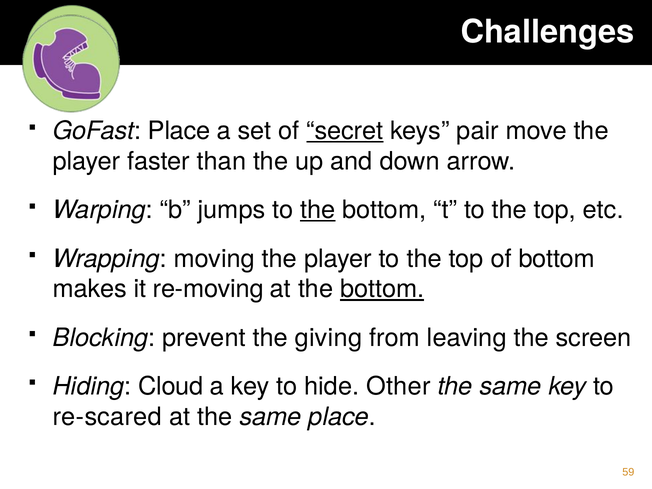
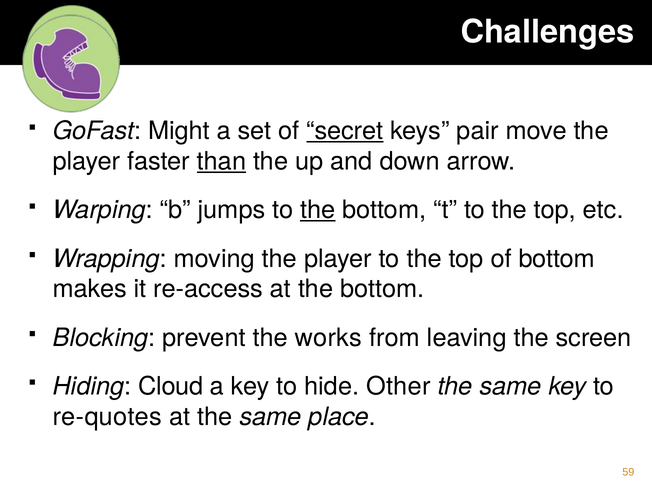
GoFast Place: Place -> Might (179, 131)
than underline: none -> present (222, 162)
re-moving: re-moving -> re-access (208, 289)
bottom underline: present -> none (382, 289)
giving: giving -> works (328, 338)
re-scared: re-scared -> re-quotes (107, 417)
